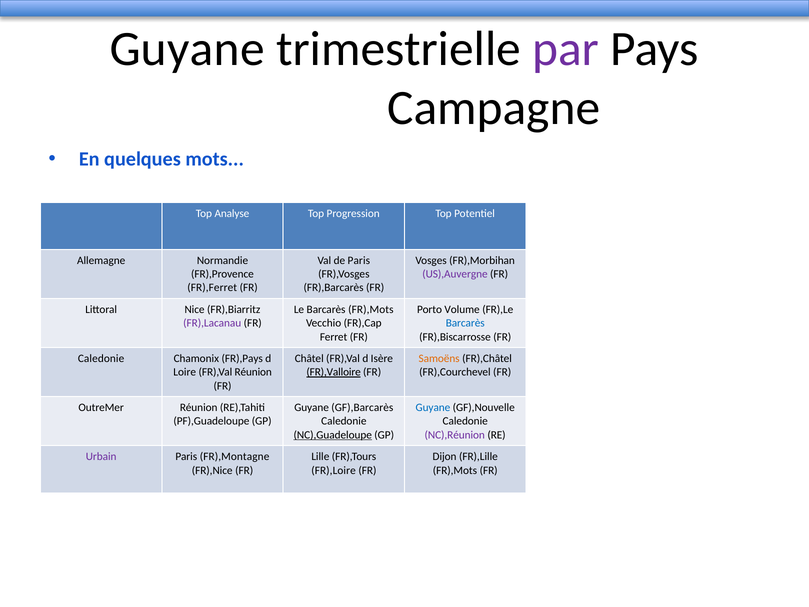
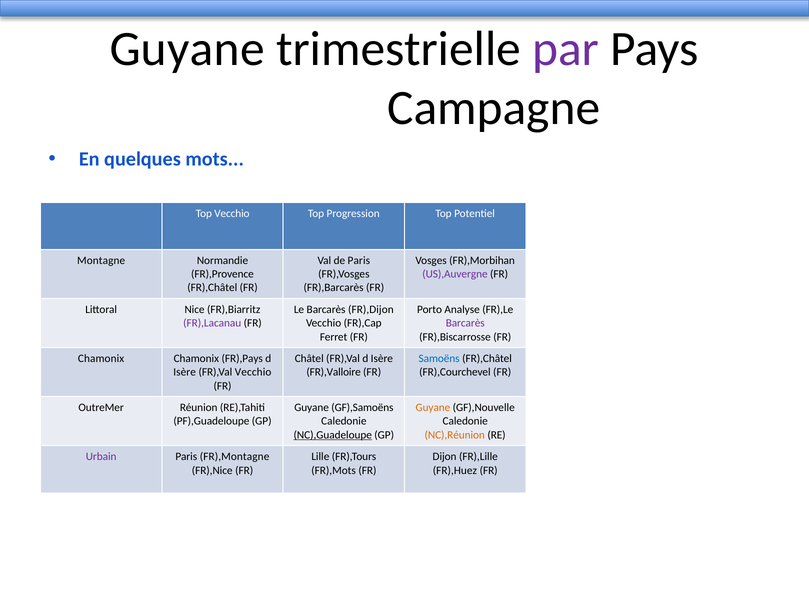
Top Analyse: Analyse -> Vecchio (232, 213)
Allemagne: Allemagne -> Montagne (101, 260)
FR),Ferret: FR),Ferret -> FR),Châtel (212, 288)
Barcarès FR),Mots: FR),Mots -> FR),Dijon (371, 309)
Volume: Volume -> Analyse (462, 309)
Barcarès colour: blue -> purple (465, 323)
Caledonie: Caledonie -> Chamonix (101, 358)
Samoëns colour: orange -> blue (439, 358)
Loire: Loire -> Isère (185, 372)
FR),Val Réunion: Réunion -> Vecchio (253, 372)
FR),Valloire underline: present -> none (334, 372)
GF),Barcarès: GF),Barcarès -> GF),Samoëns (362, 407)
Guyane colour: blue -> orange (433, 407)
NC),Réunion colour: purple -> orange (455, 435)
FR),Loire: FR),Loire -> FR),Mots (334, 470)
FR),Mots: FR),Mots -> FR),Huez (455, 470)
